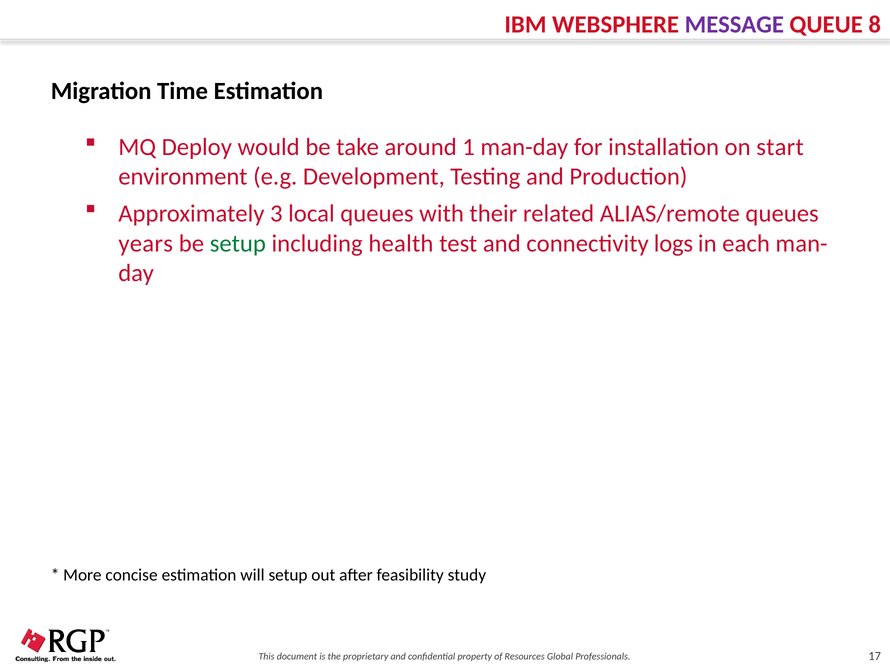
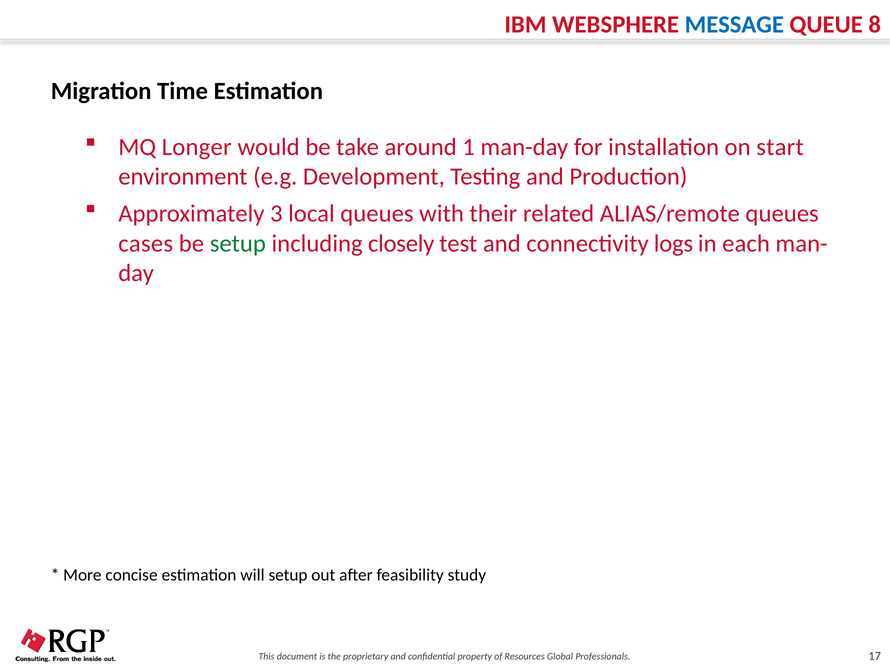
MESSAGE colour: purple -> blue (734, 25)
Deploy: Deploy -> Longer (197, 147)
years: years -> cases (146, 244)
health: health -> closely (401, 244)
